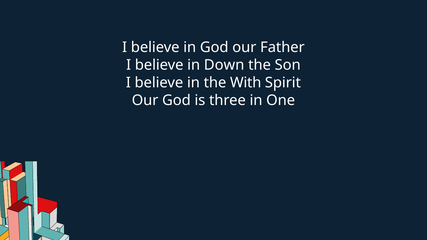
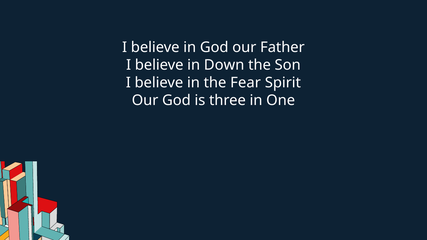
With: With -> Fear (246, 83)
